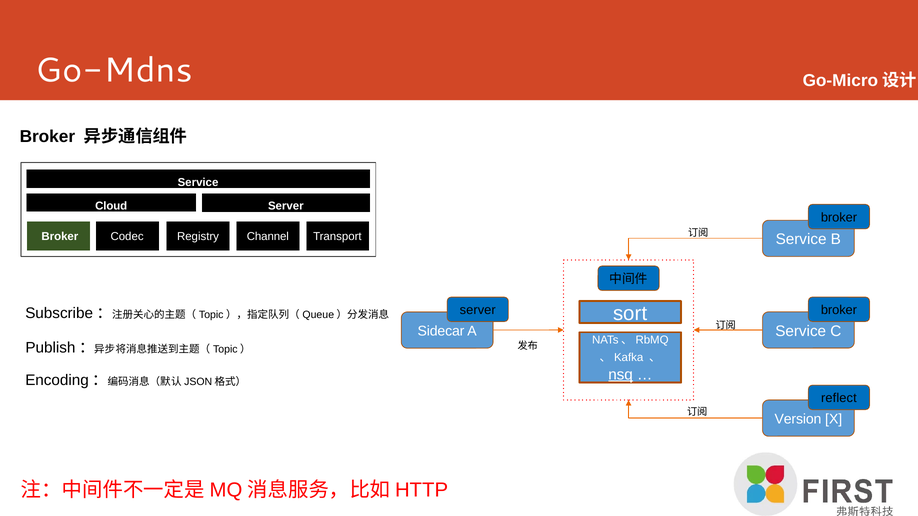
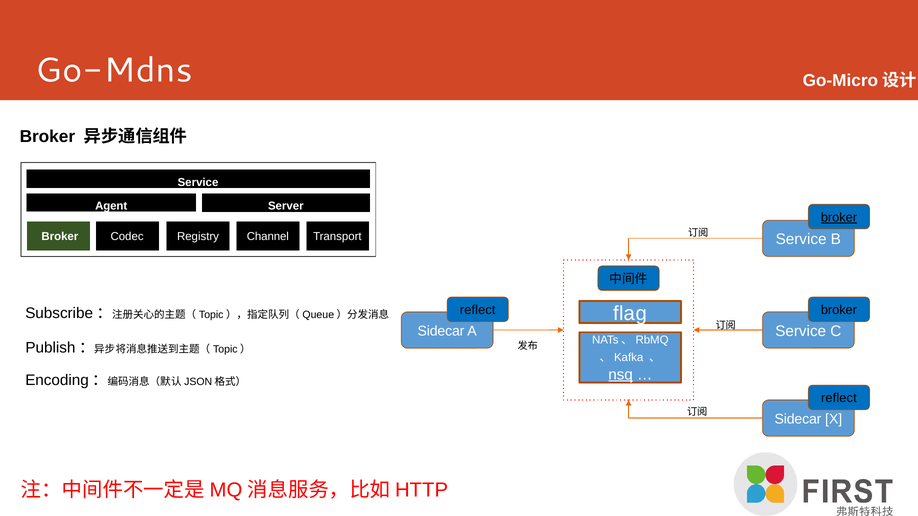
Cloud: Cloud -> Agent (111, 206)
broker underline: none -> present (839, 218)
sort: sort -> flag (630, 314)
server: server -> reflect (478, 310)
Version: Version -> Sidecar (798, 419)
